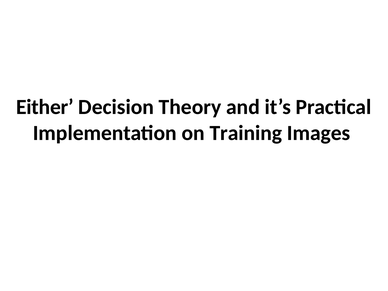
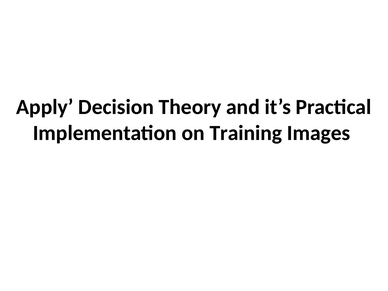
Either: Either -> Apply (45, 107)
